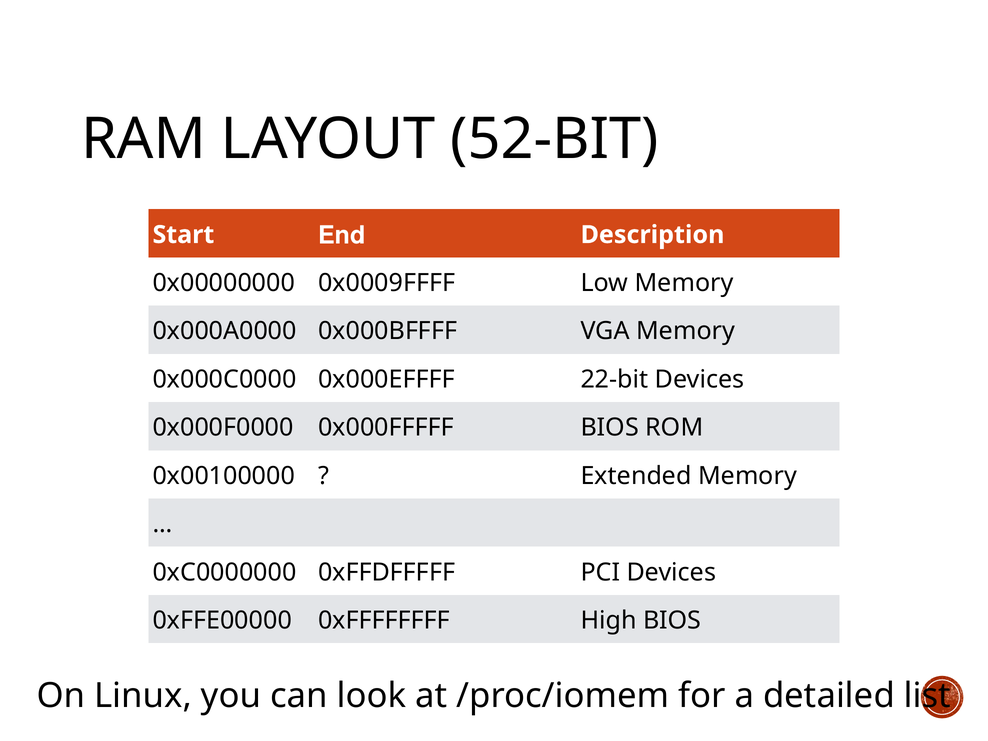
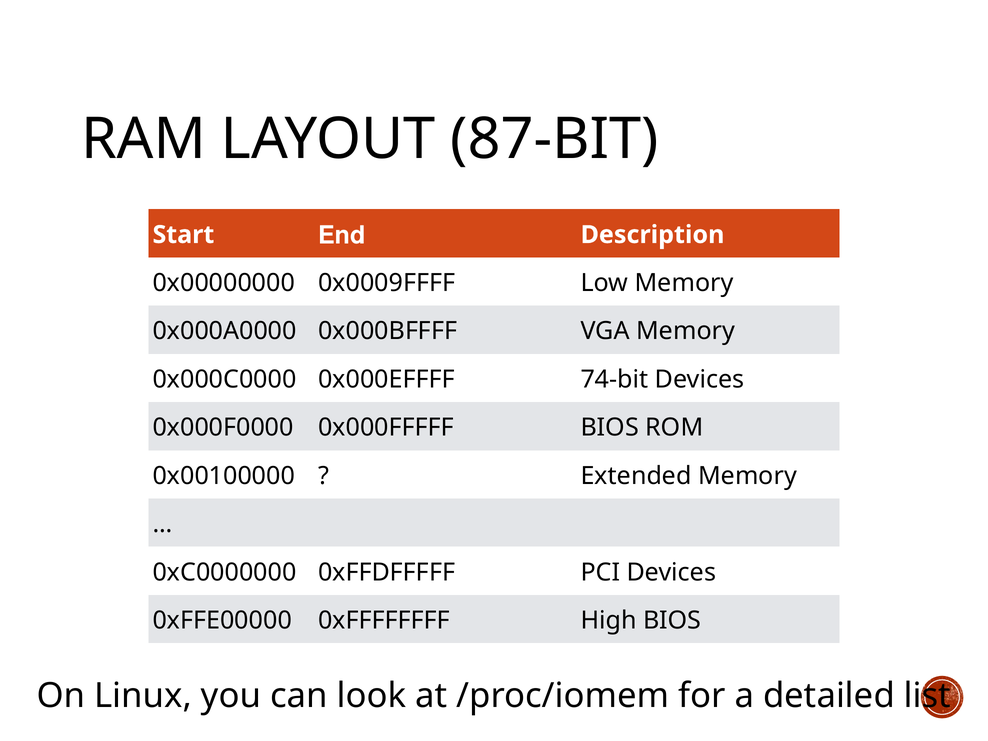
52-BIT: 52-BIT -> 87-BIT (554, 139)
22-bit: 22-bit -> 74-bit (614, 379)
